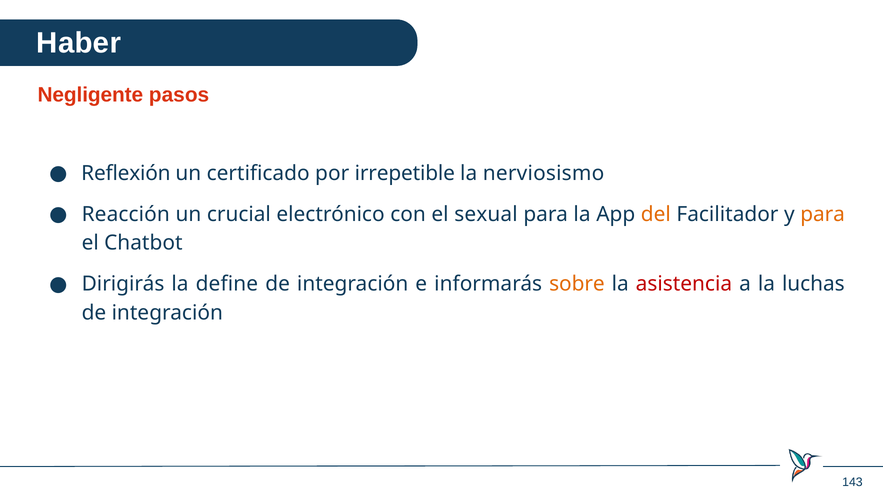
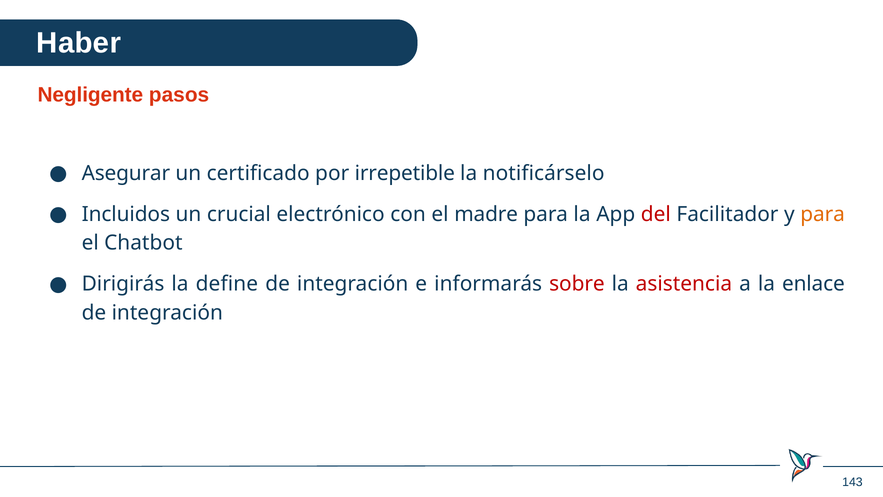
Reflexión: Reflexión -> Asegurar (126, 173)
nerviosismo: nerviosismo -> notificárselo (544, 173)
Reacción: Reacción -> Incluidos (126, 214)
sexual: sexual -> madre (486, 214)
del colour: orange -> red (656, 214)
sobre colour: orange -> red (577, 284)
luchas: luchas -> enlace (813, 284)
